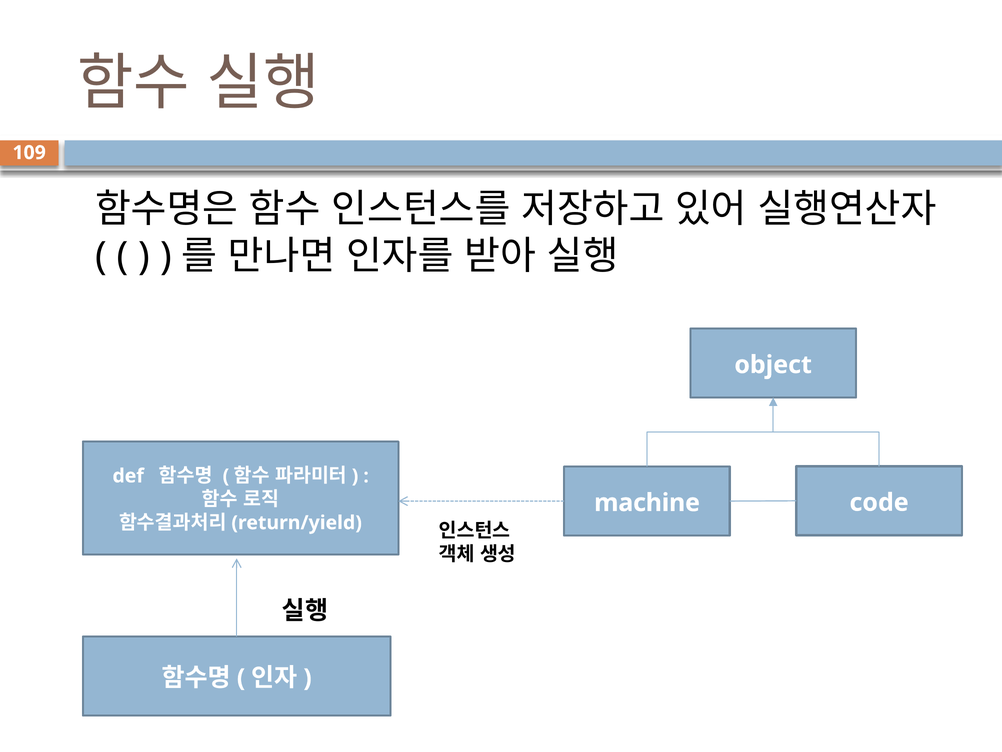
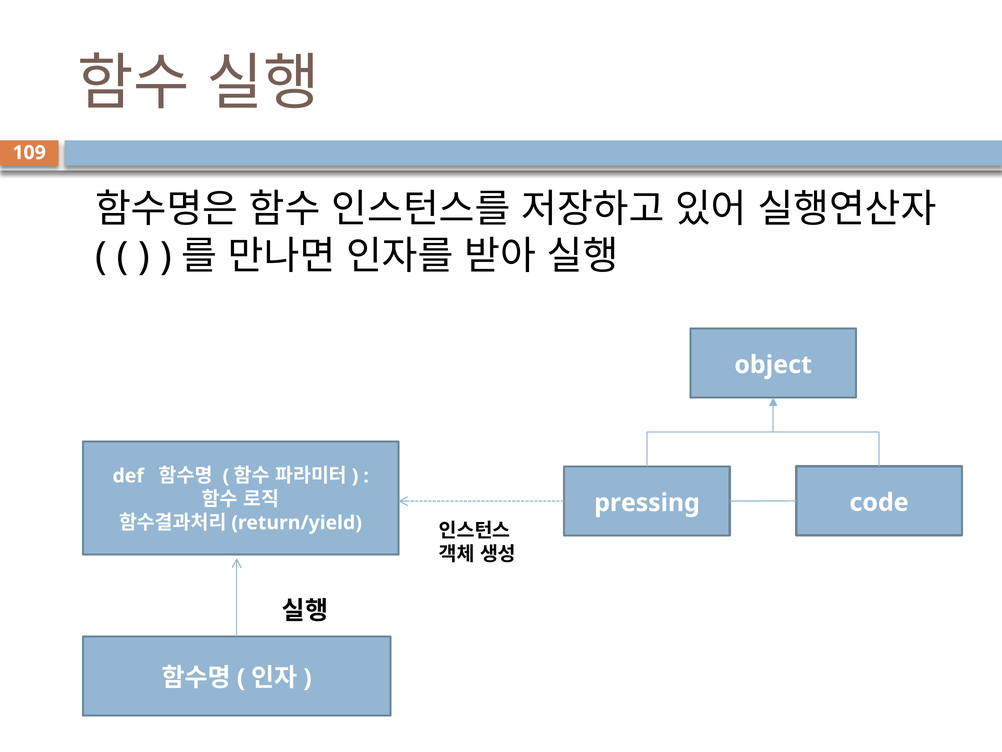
machine: machine -> pressing (647, 503)
